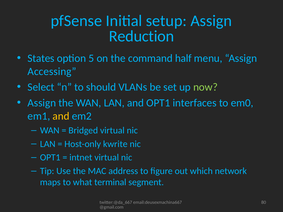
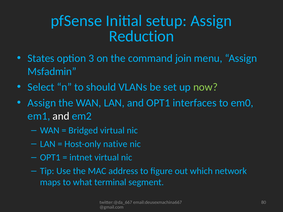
5: 5 -> 3 (91, 58)
half: half -> join (183, 58)
Accessing: Accessing -> Msfadmin (52, 72)
and colour: yellow -> white (61, 116)
kwrite: kwrite -> native (115, 144)
